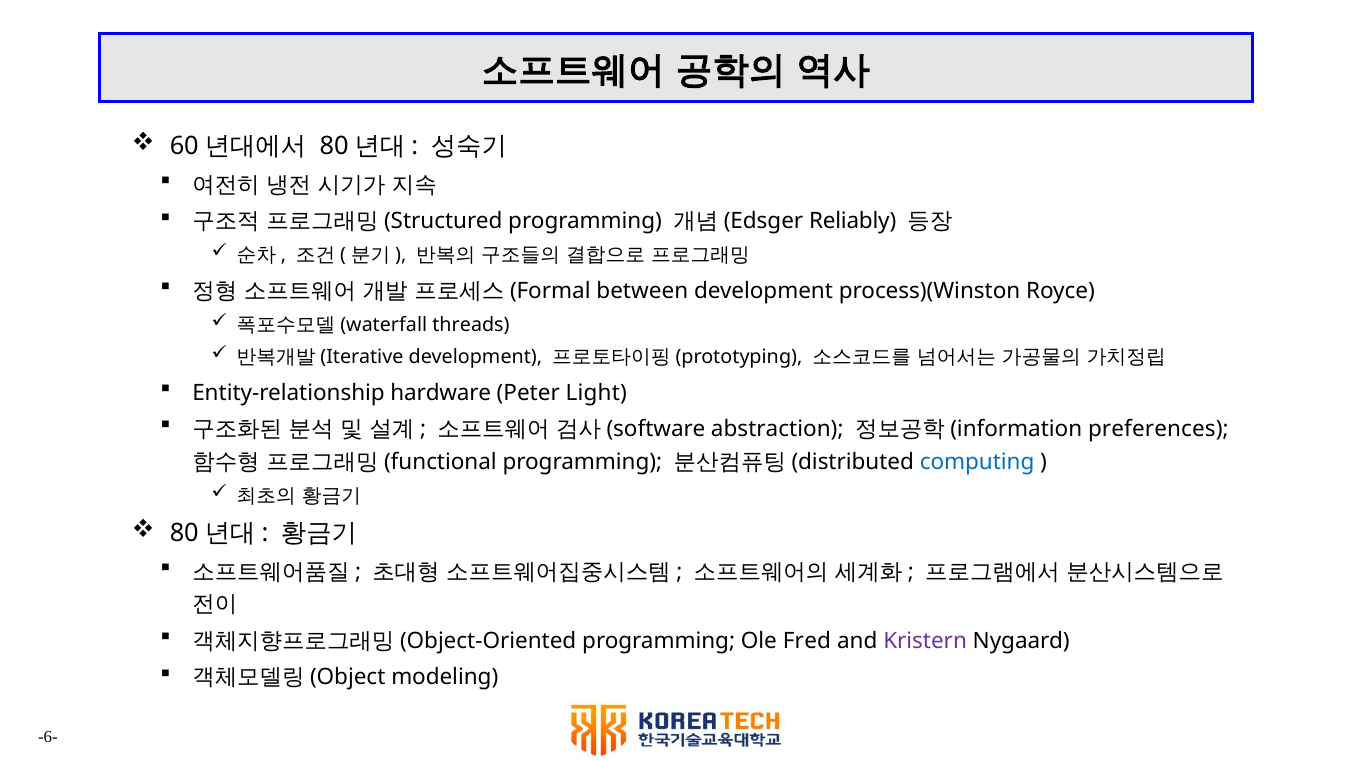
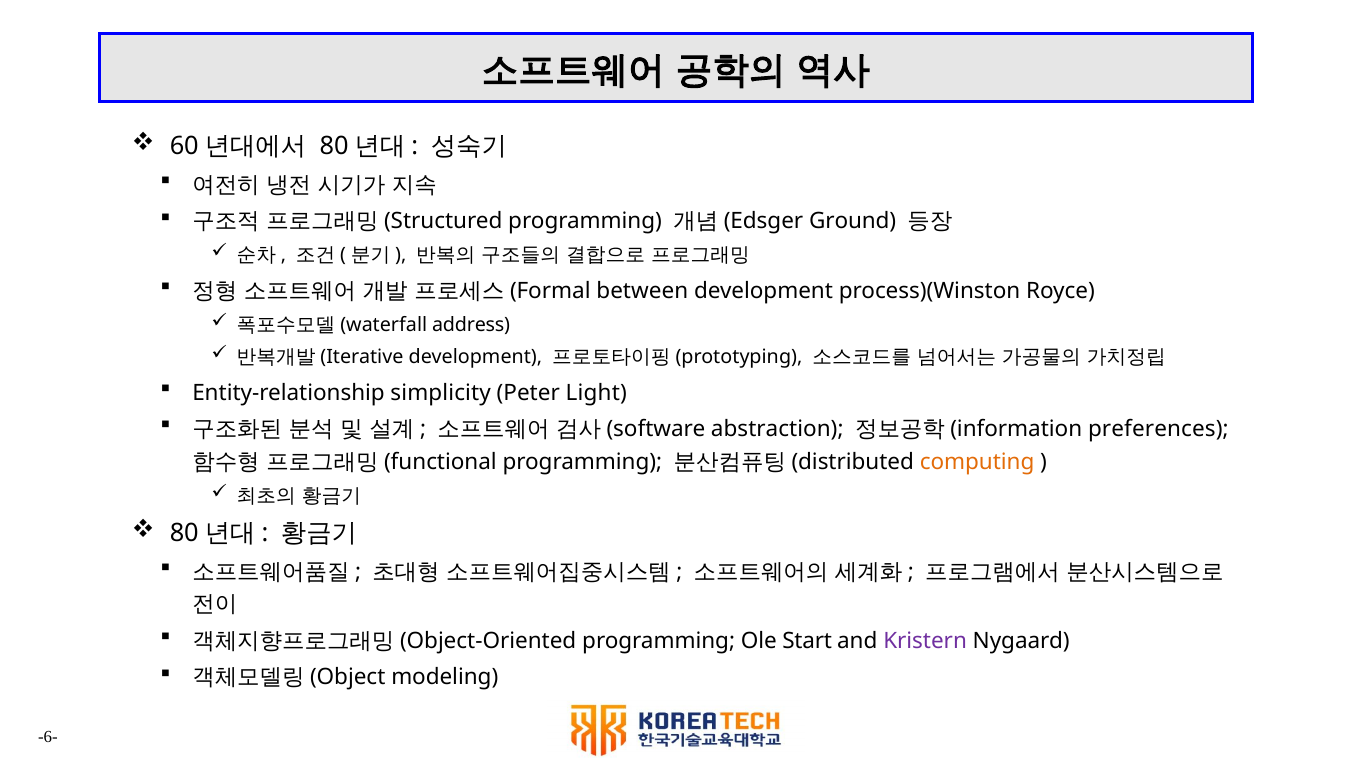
Reliably: Reliably -> Ground (853, 221)
threads: threads -> address (471, 325)
hardware: hardware -> simplicity (441, 392)
computing colour: blue -> orange (977, 461)
Fred: Fred -> Start (807, 640)
